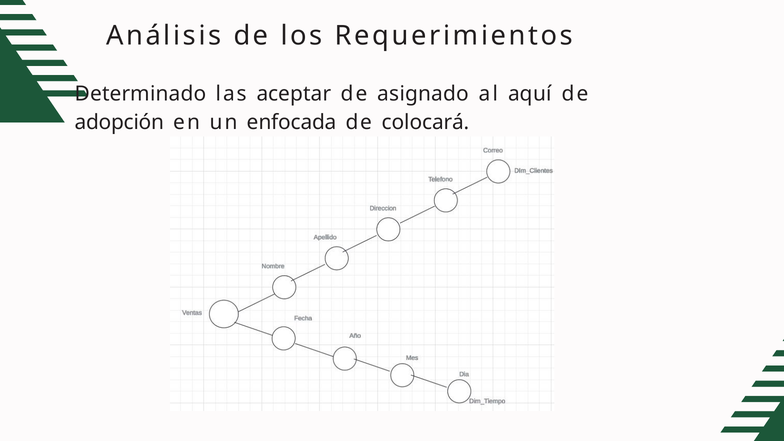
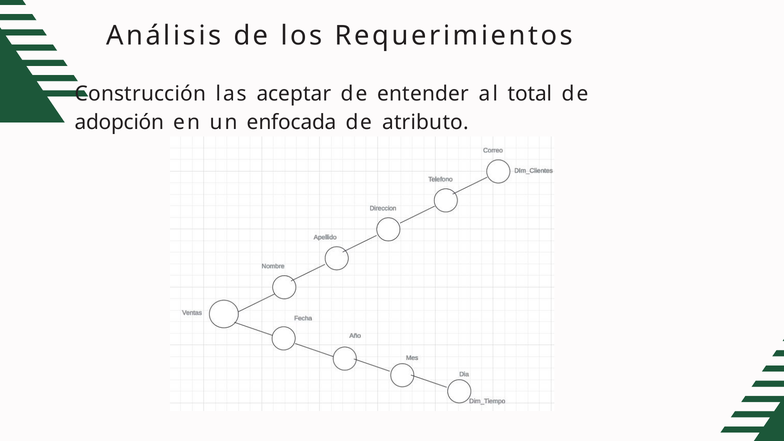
Determinado: Determinado -> Construcción (140, 94)
asignado: asignado -> entender (423, 94)
aquí: aquí -> total (530, 94)
colocará: colocará -> atributo (425, 123)
